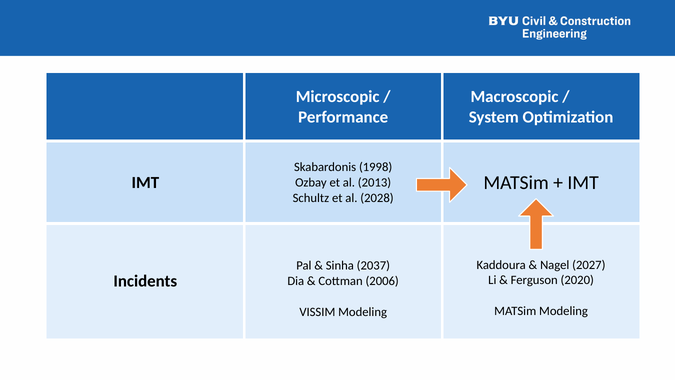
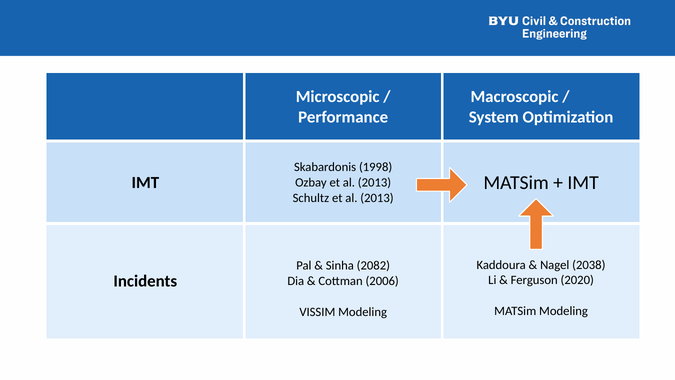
Schultz et al 2028: 2028 -> 2013 (377, 198)
2027: 2027 -> 2038 (589, 265)
2037: 2037 -> 2082 (373, 266)
